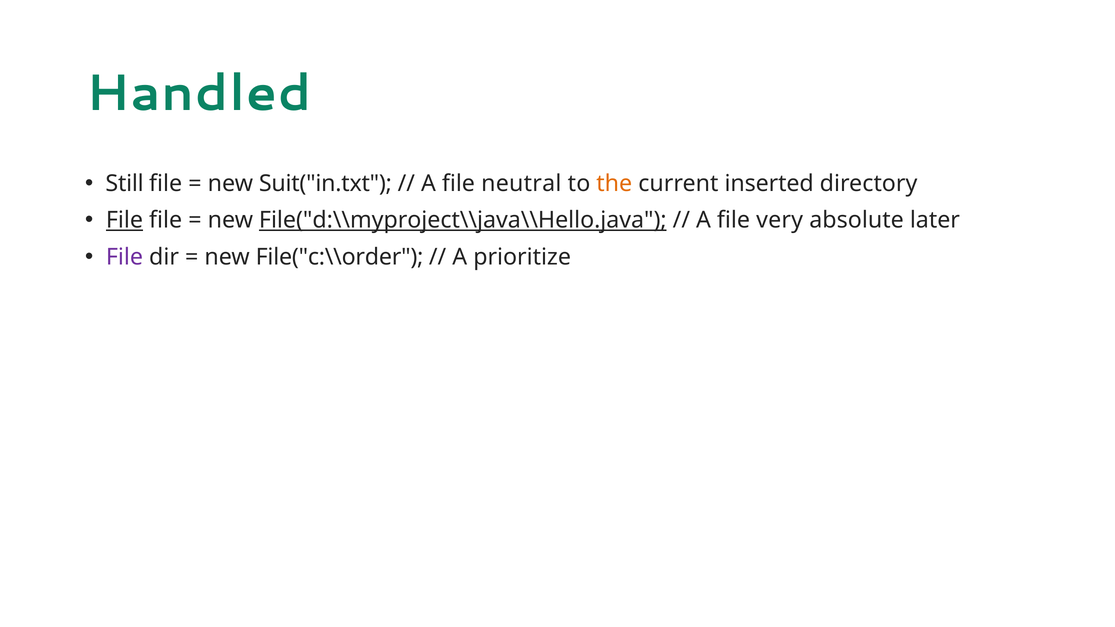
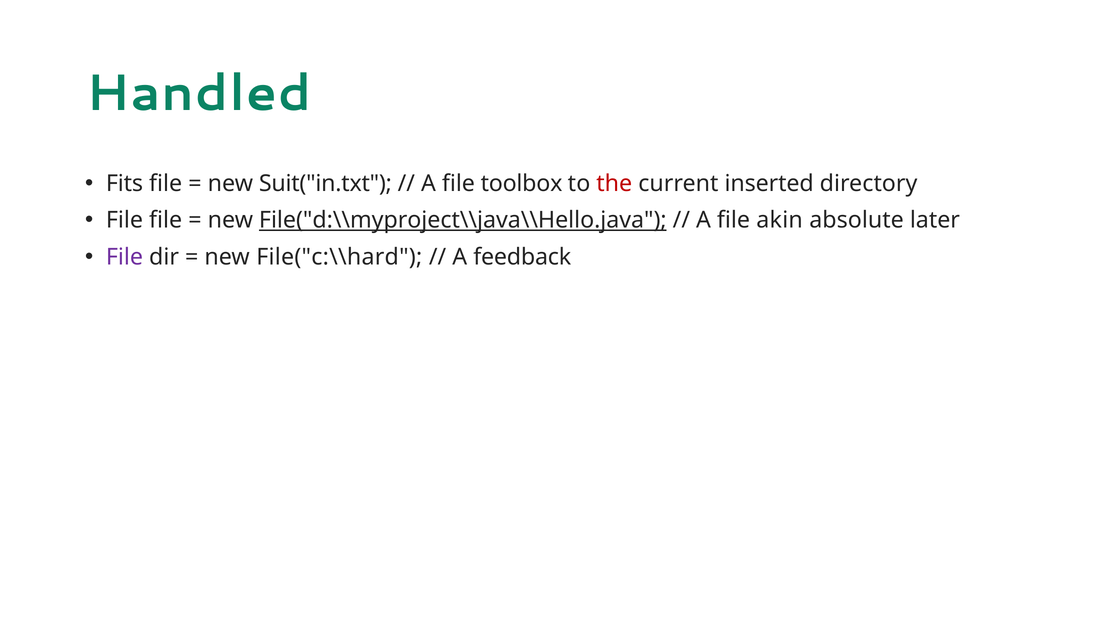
Still: Still -> Fits (125, 184)
neutral: neutral -> toolbox (522, 184)
the colour: orange -> red (614, 184)
File underline: present -> none (124, 220)
very: very -> akin (780, 220)
File("c:\\order: File("c:\\order -> File("c:\\hard (339, 257)
prioritize: prioritize -> feedback (522, 257)
